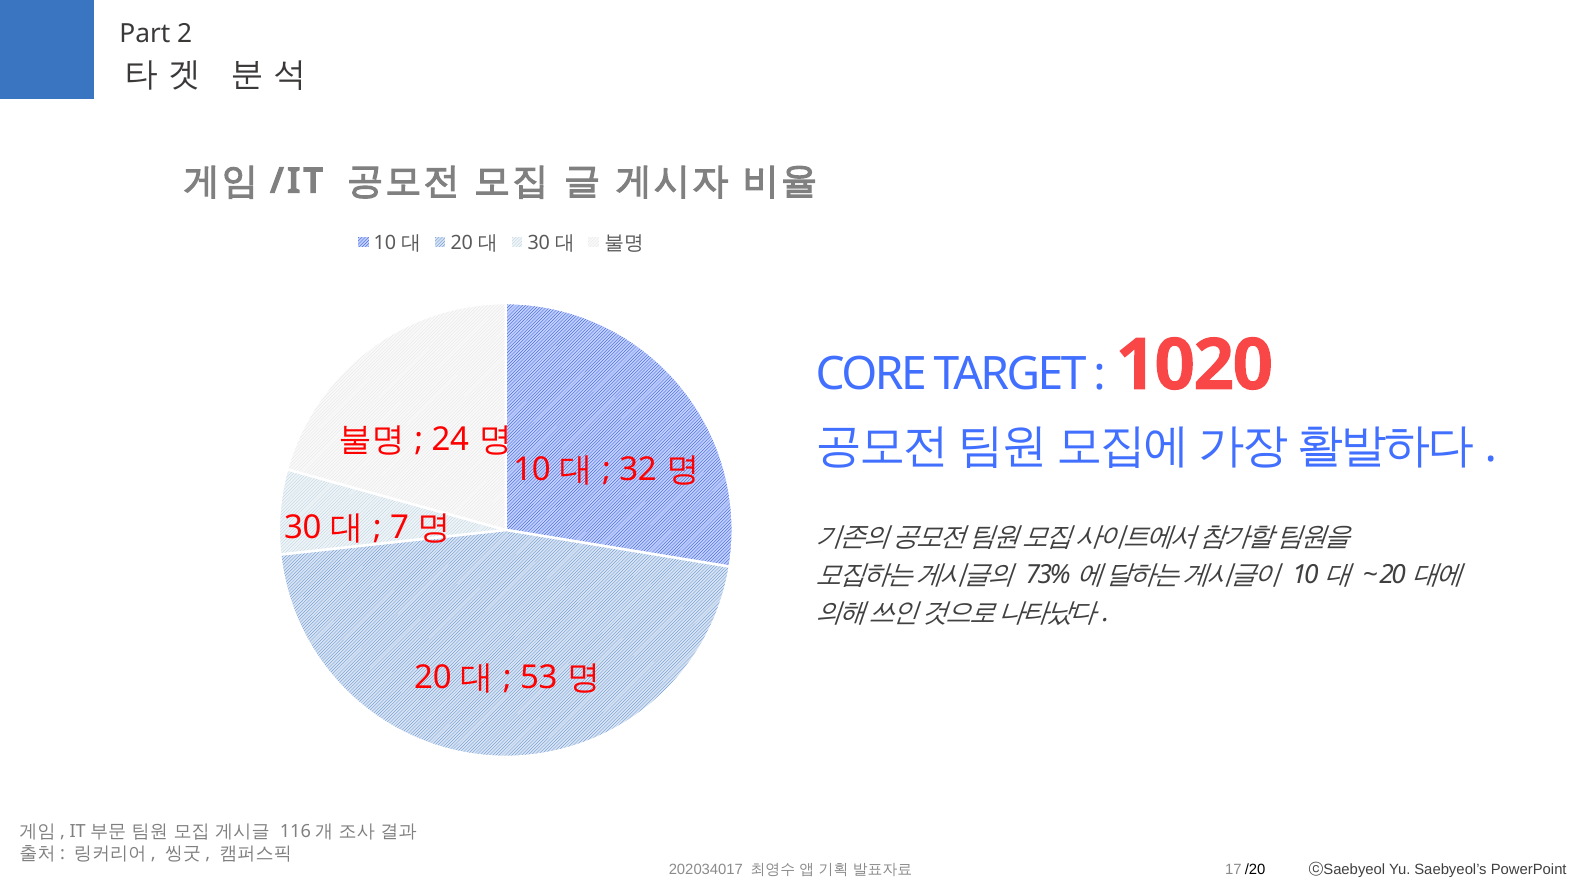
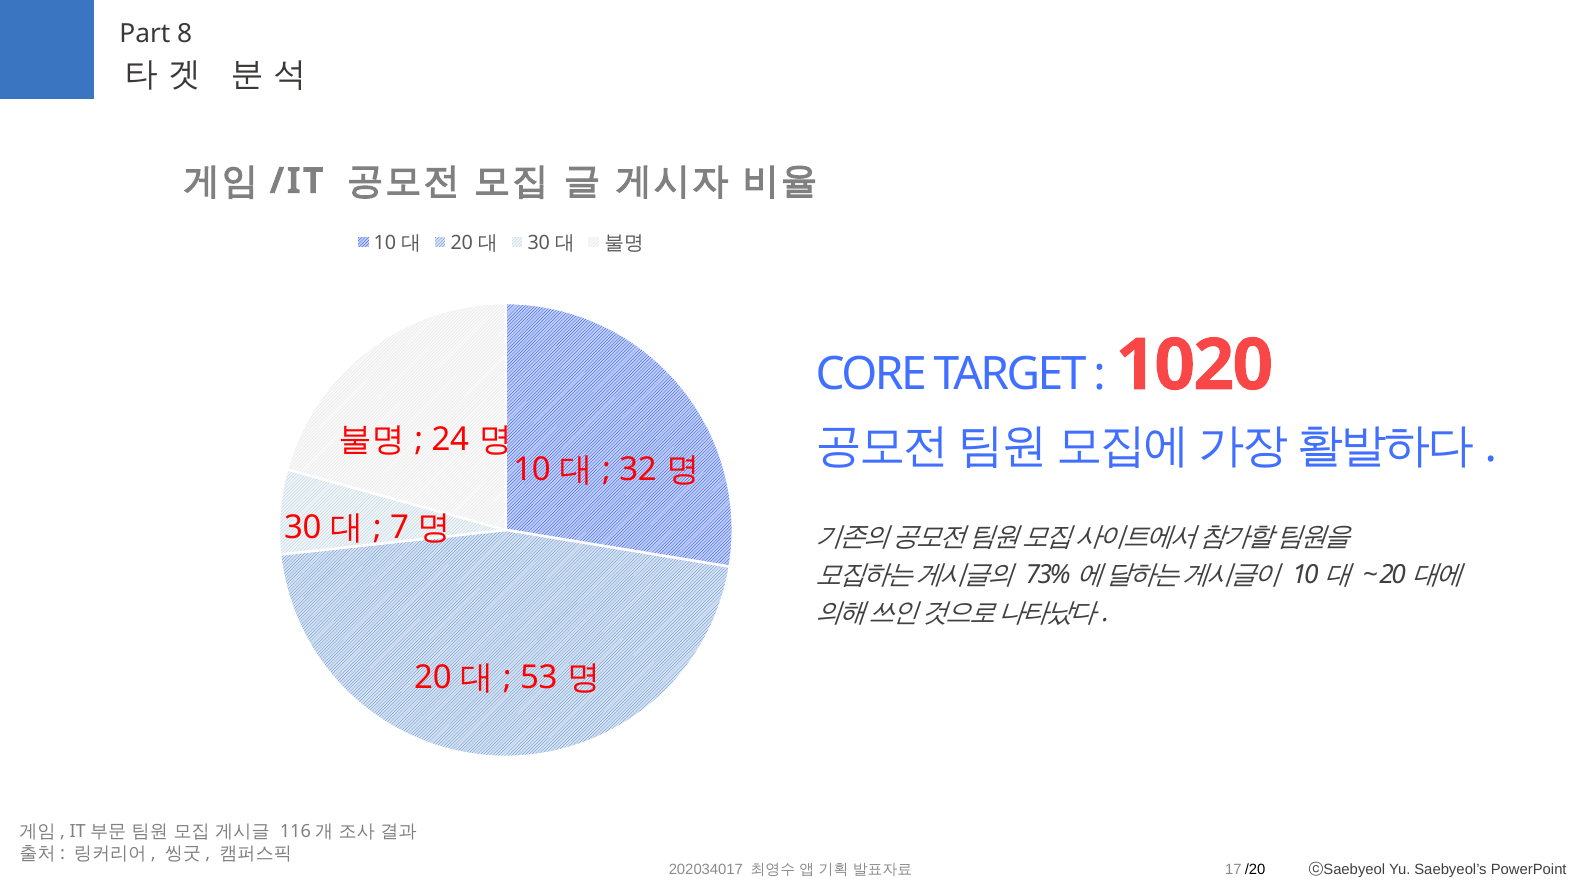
2: 2 -> 8 (185, 34)
